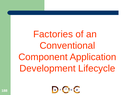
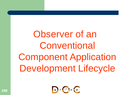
Factories: Factories -> Observer (53, 34)
